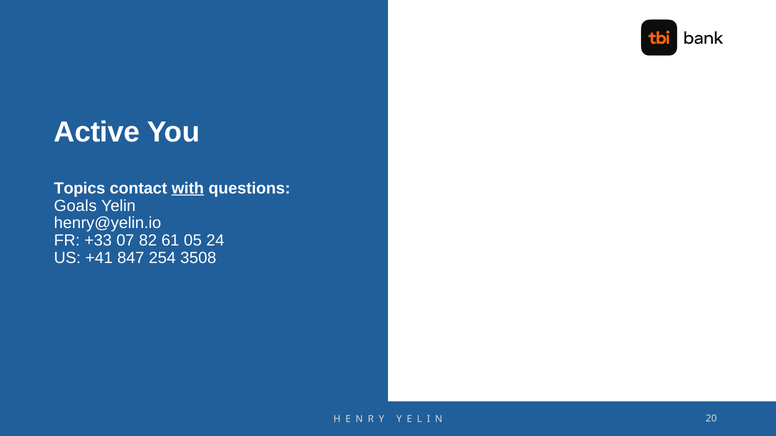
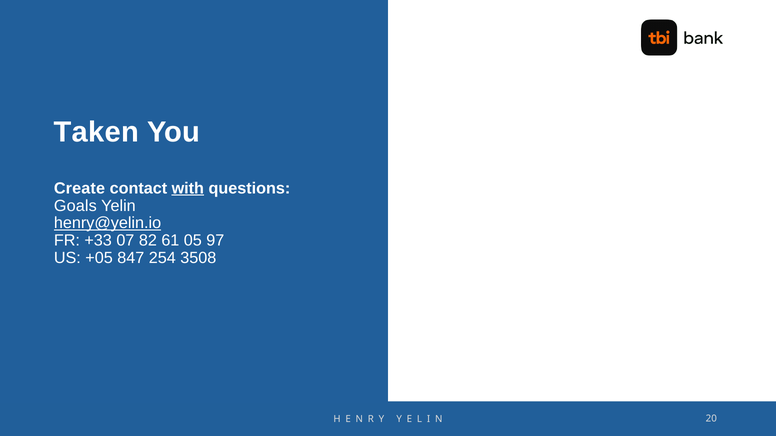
Active: Active -> Taken (97, 132)
Topics: Topics -> Create (79, 188)
henry@yelin.io underline: none -> present (108, 223)
24: 24 -> 97 (215, 241)
+41: +41 -> +05 (99, 258)
